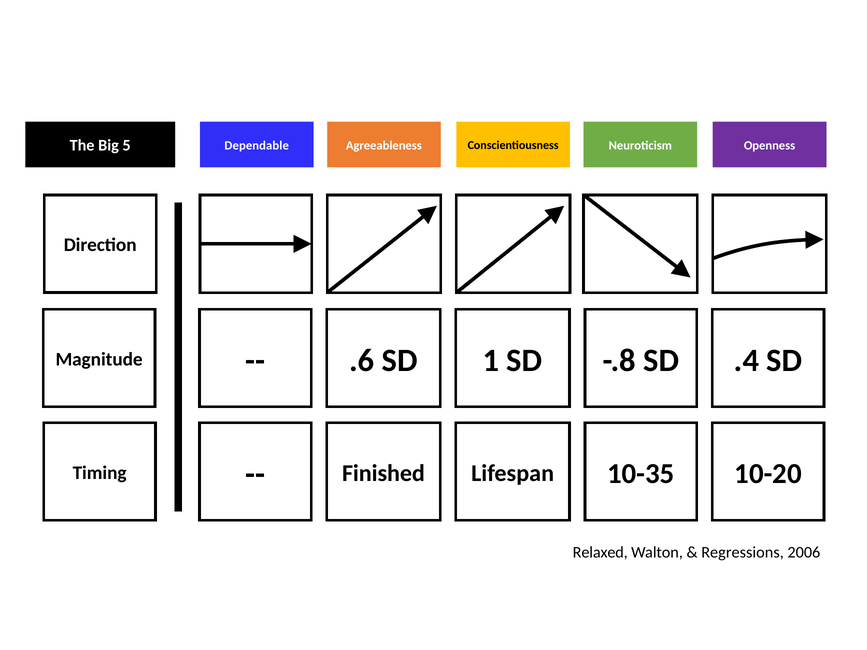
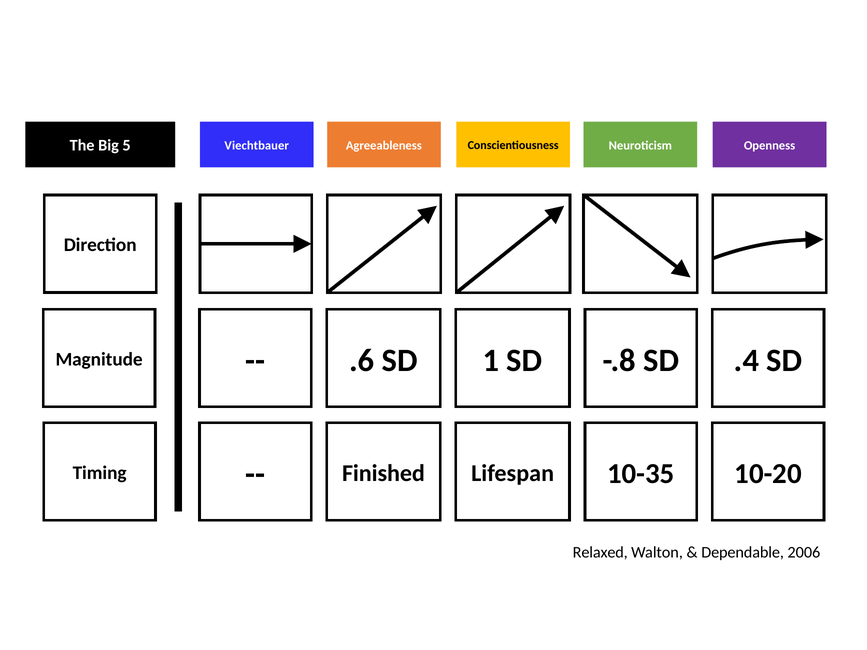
Dependable: Dependable -> Viechtbauer (257, 145)
Regressions: Regressions -> Dependable (743, 553)
